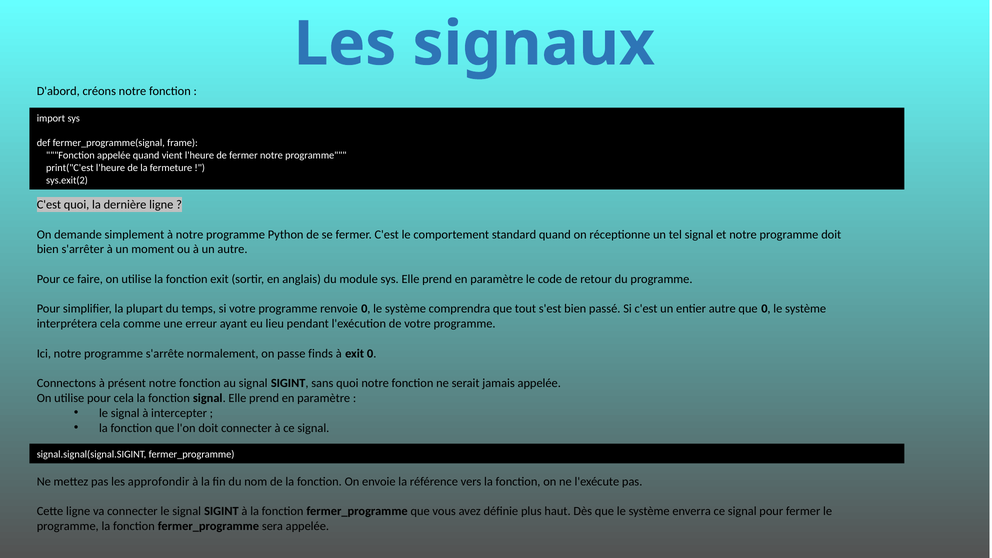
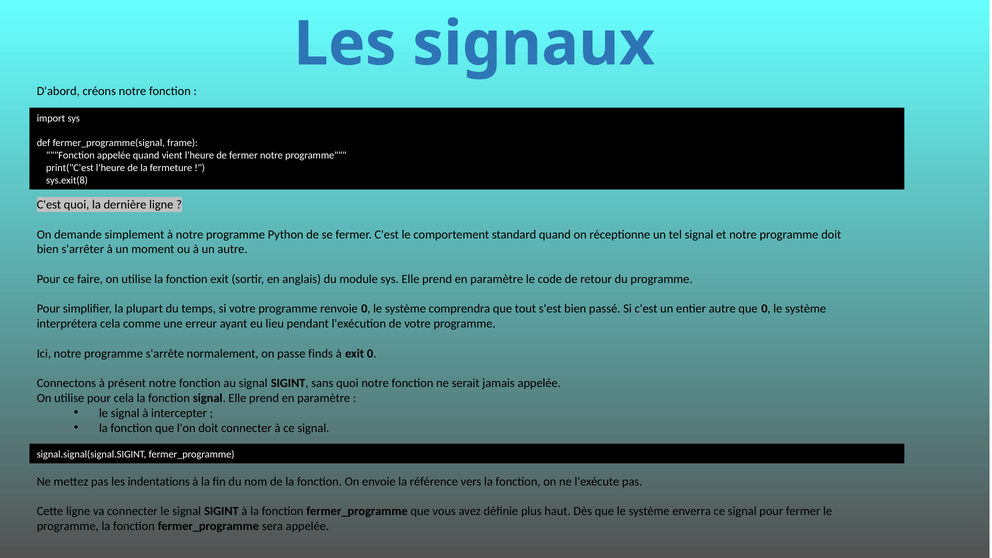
sys.exit(2: sys.exit(2 -> sys.exit(8 (67, 180)
approfondir: approfondir -> indentations (159, 481)
